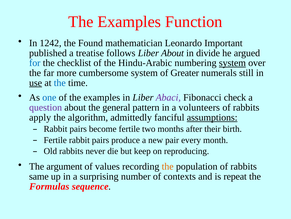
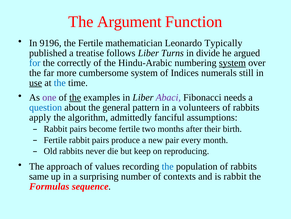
Examples: Examples -> Argument (129, 22)
1242: 1242 -> 9196 (51, 43)
the Found: Found -> Fertile (91, 43)
Important: Important -> Typically (223, 43)
Liber About: About -> Turns (172, 53)
checklist: checklist -> correctly (74, 63)
Greater: Greater -> Indices (185, 73)
one colour: blue -> purple (49, 97)
the underline: none -> present (75, 97)
check: check -> needs (235, 97)
question colour: purple -> blue (46, 107)
assumptions underline: present -> none (212, 117)
argument: argument -> approach (64, 166)
the colour: orange -> blue (168, 166)
is repeat: repeat -> rabbit (235, 176)
